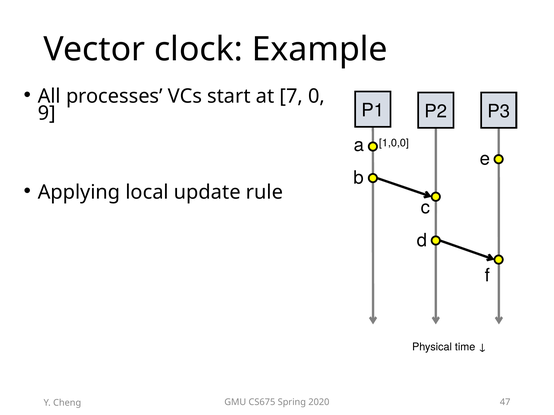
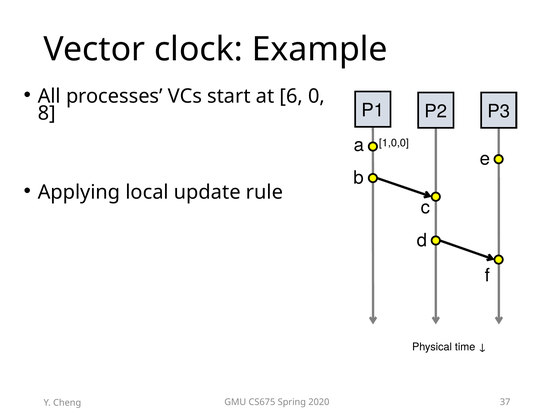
7: 7 -> 6 (291, 96)
9: 9 -> 8 (47, 113)
47: 47 -> 37 (505, 403)
